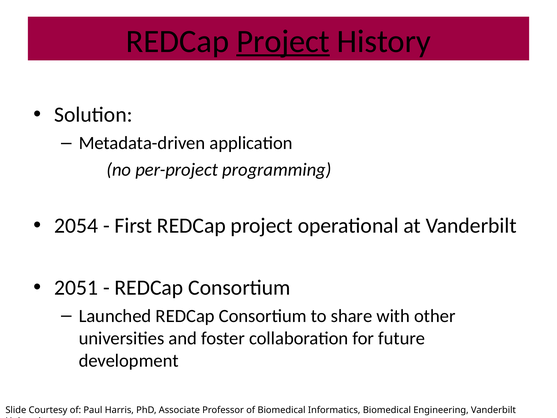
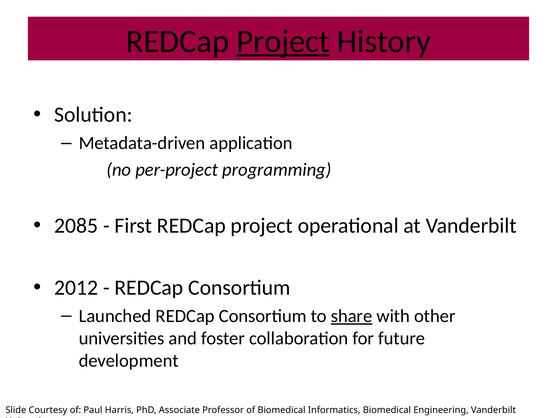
2054: 2054 -> 2085 (76, 226)
2051: 2051 -> 2012 (76, 288)
share underline: none -> present (352, 316)
